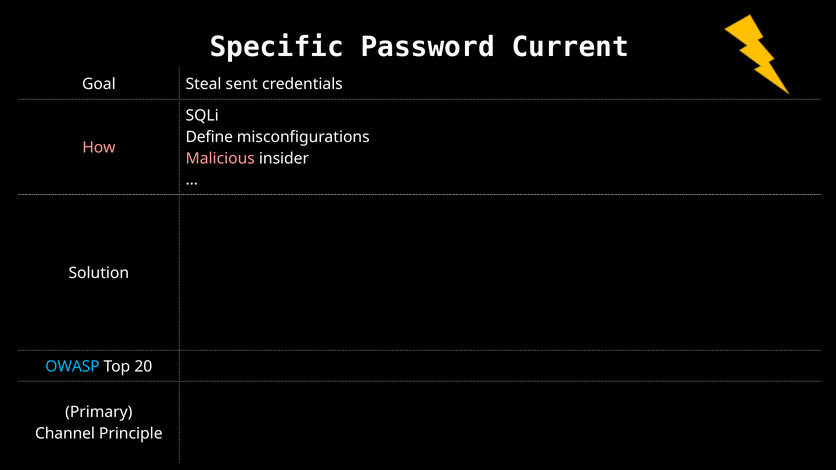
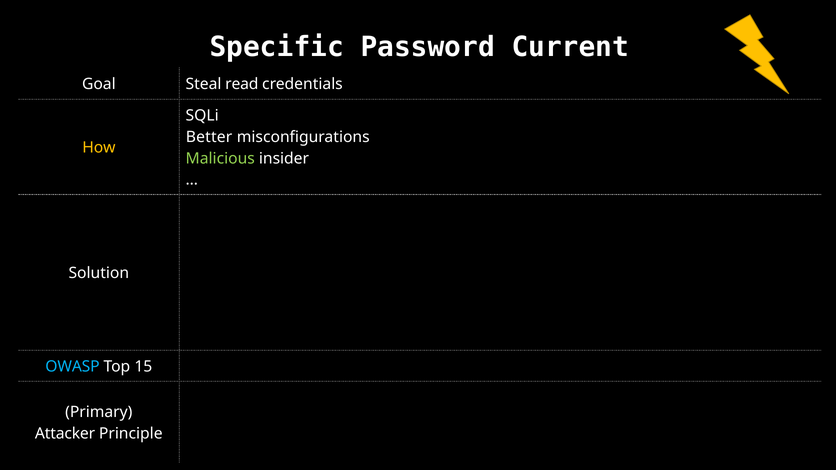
sent: sent -> read (242, 84)
Define: Define -> Better (209, 137)
How colour: pink -> yellow (99, 148)
Malicious colour: pink -> light green (220, 159)
20: 20 -> 15 (143, 367)
Channel: Channel -> Attacker (65, 434)
